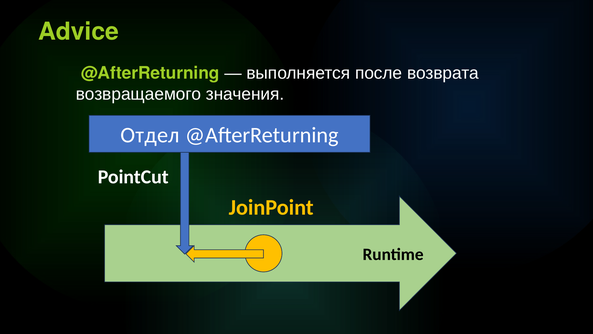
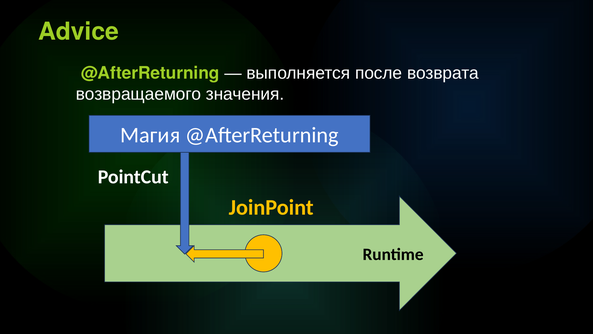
Отдел: Отдел -> Магия (150, 135)
